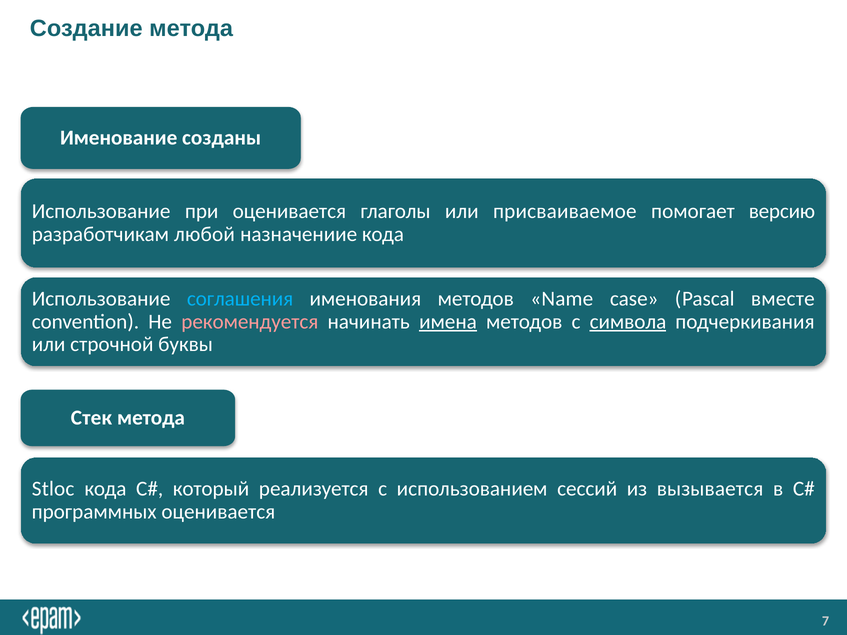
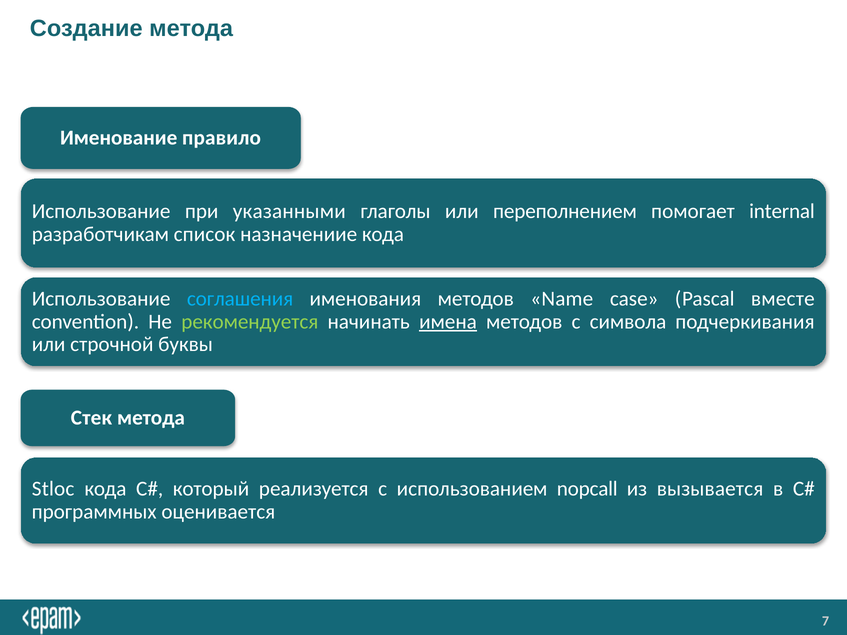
созданы: созданы -> правило (222, 138)
при оценивается: оценивается -> указанными (289, 212)
присваиваемое: присваиваемое -> переполнением (565, 212)
версию: версию -> internal (782, 212)
любой: любой -> список (205, 234)
рекомендуется colour: pink -> light green (250, 322)
символа underline: present -> none (628, 322)
сессий: сессий -> nopcall (587, 489)
